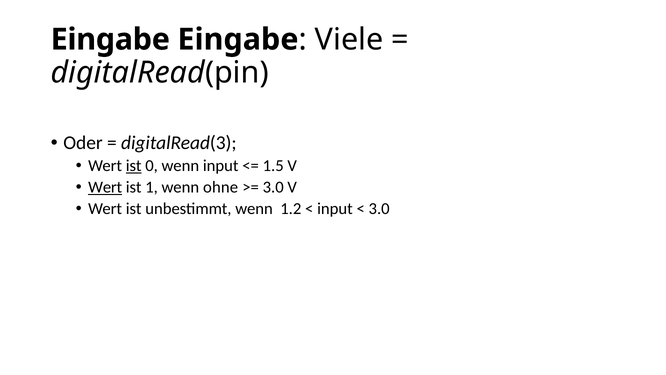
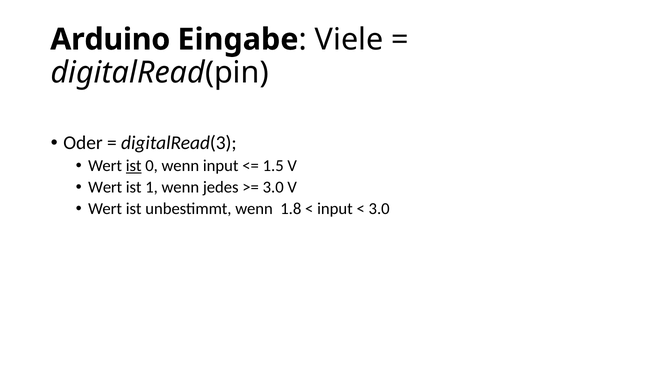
Eingabe: Eingabe -> Arduino (110, 39)
Wert underline: present -> none (105, 187)
ohne: ohne -> jedes (221, 187)
1.2: 1.2 -> 1.8 (291, 209)
